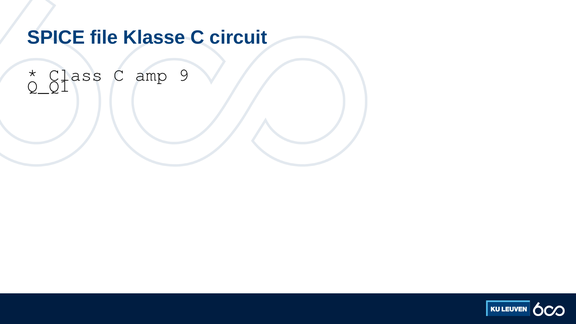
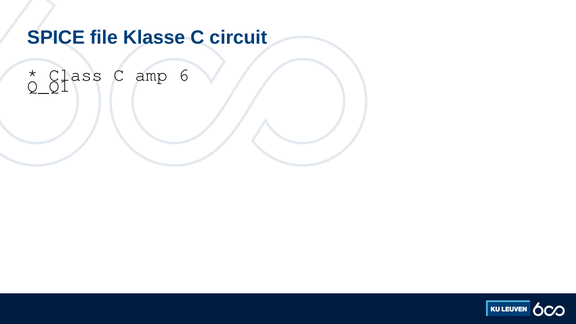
9: 9 -> 6 (184, 75)
